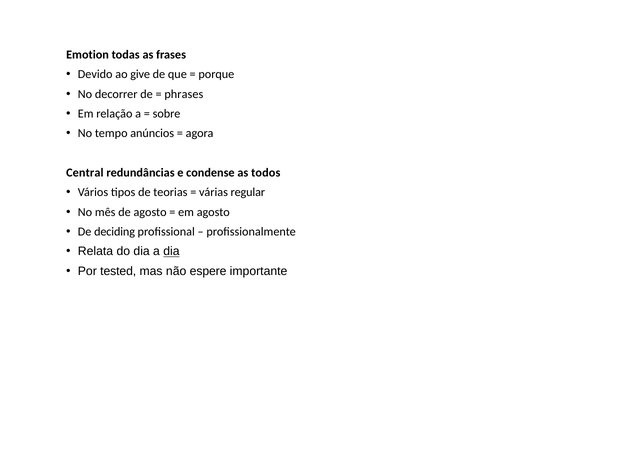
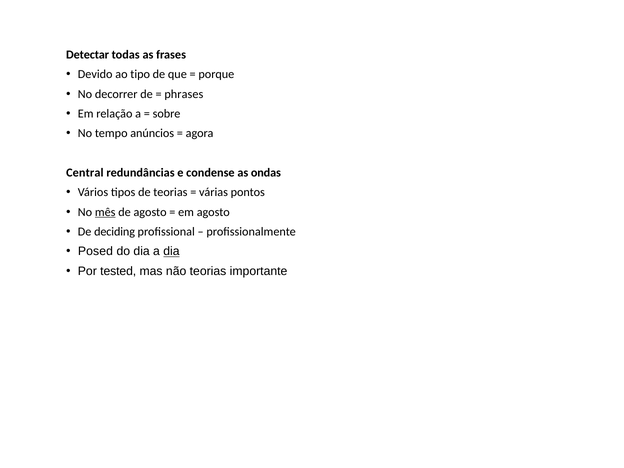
Emotion: Emotion -> Detectar (88, 55)
give: give -> tipo (140, 74)
todos: todos -> ondas (266, 173)
regular: regular -> pontos (248, 192)
mês underline: none -> present (105, 212)
Relata: Relata -> Posed (95, 251)
não espere: espere -> teorias (208, 271)
